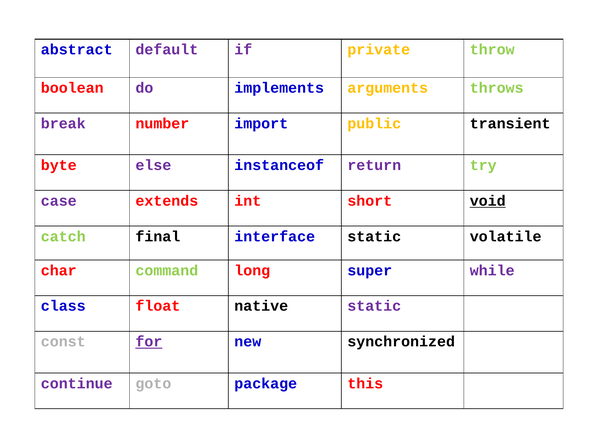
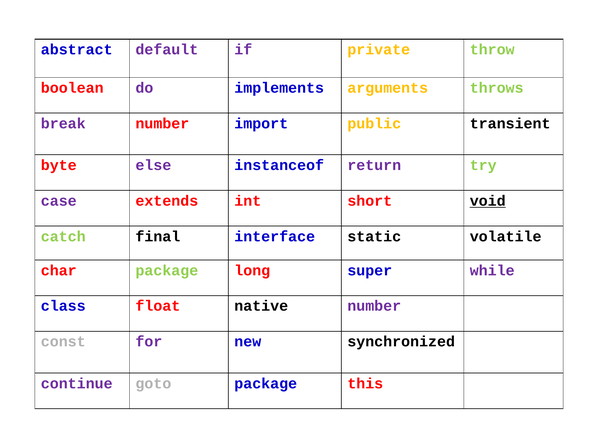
char command: command -> package (167, 271)
native static: static -> number (374, 306)
for underline: present -> none (149, 342)
